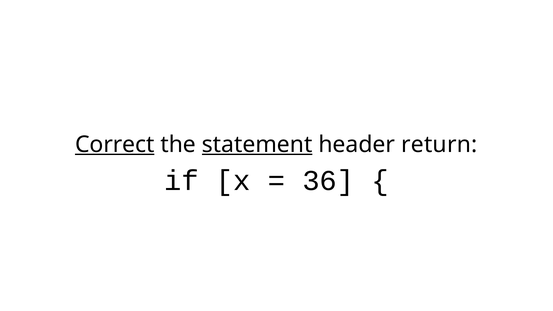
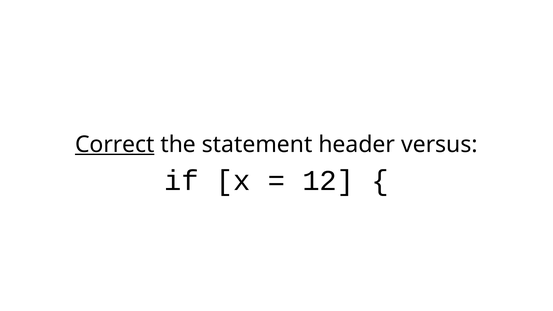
statement underline: present -> none (257, 145)
return: return -> versus (439, 145)
36: 36 -> 12 (328, 181)
